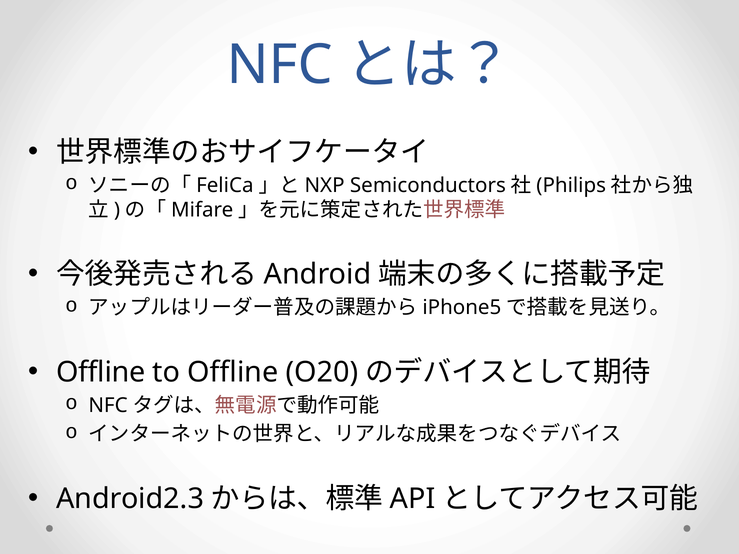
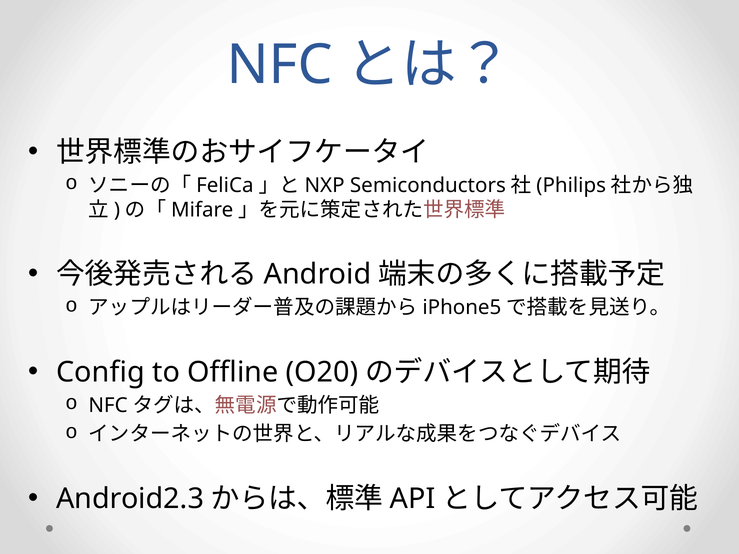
Offline: Offline -> Config (100, 372)
